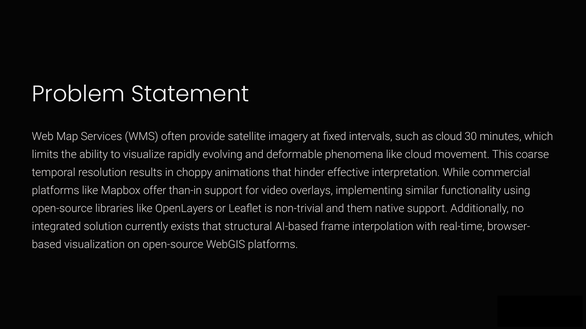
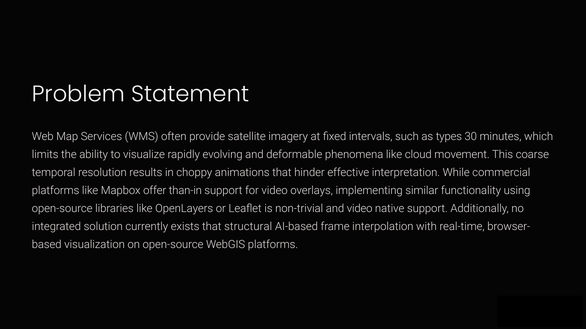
as cloud: cloud -> types (449, 137)
and them: them -> video (360, 209)
